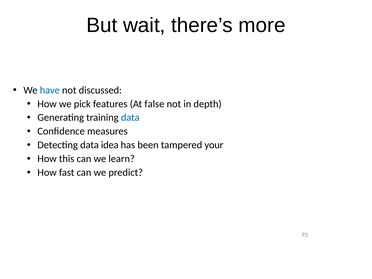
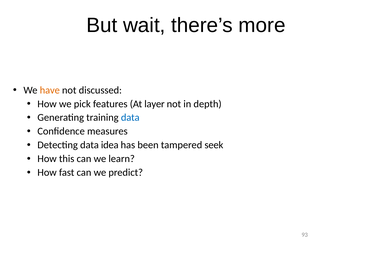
have colour: blue -> orange (50, 90)
false: false -> layer (154, 104)
your: your -> seek (214, 145)
